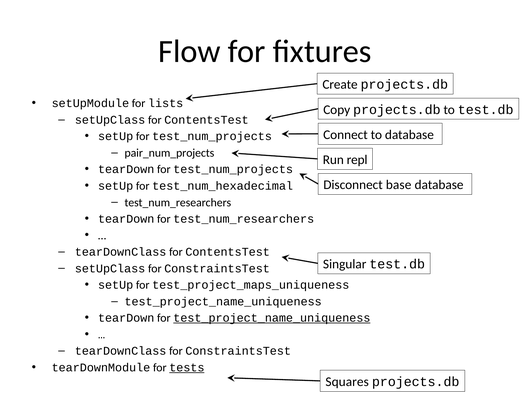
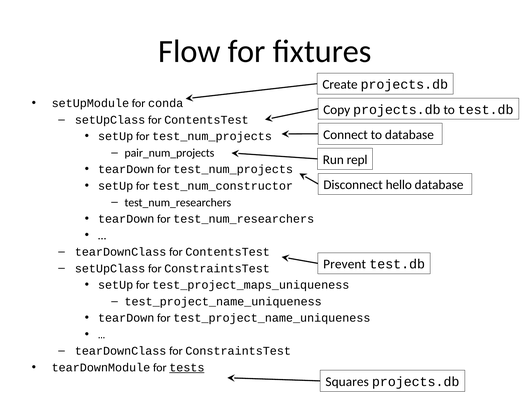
lists: lists -> conda (166, 103)
base: base -> hello (399, 185)
test_num_hexadecimal: test_num_hexadecimal -> test_num_constructor (223, 186)
Singular: Singular -> Prevent (345, 264)
test_project_name_uniqueness underline: present -> none (272, 318)
